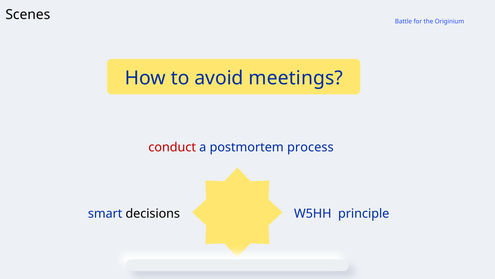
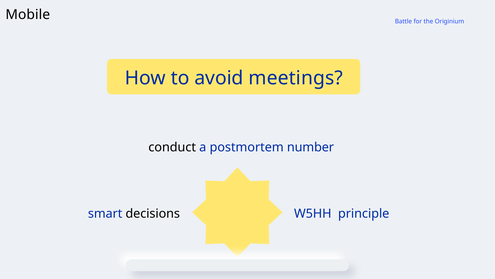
Scenes: Scenes -> Mobile (28, 15)
conduct colour: red -> black (172, 147)
process: process -> number (311, 147)
